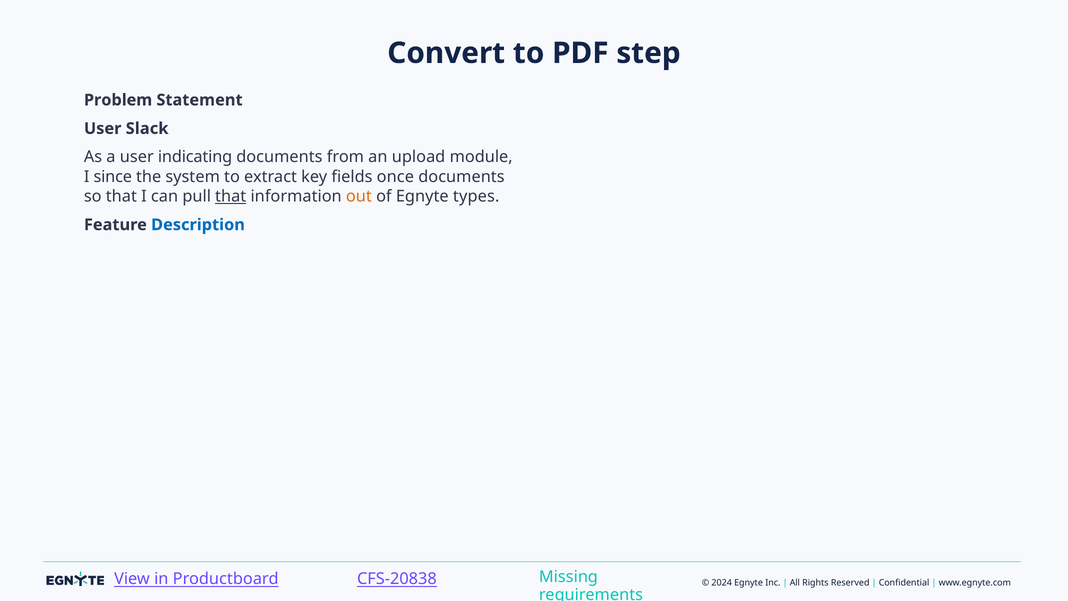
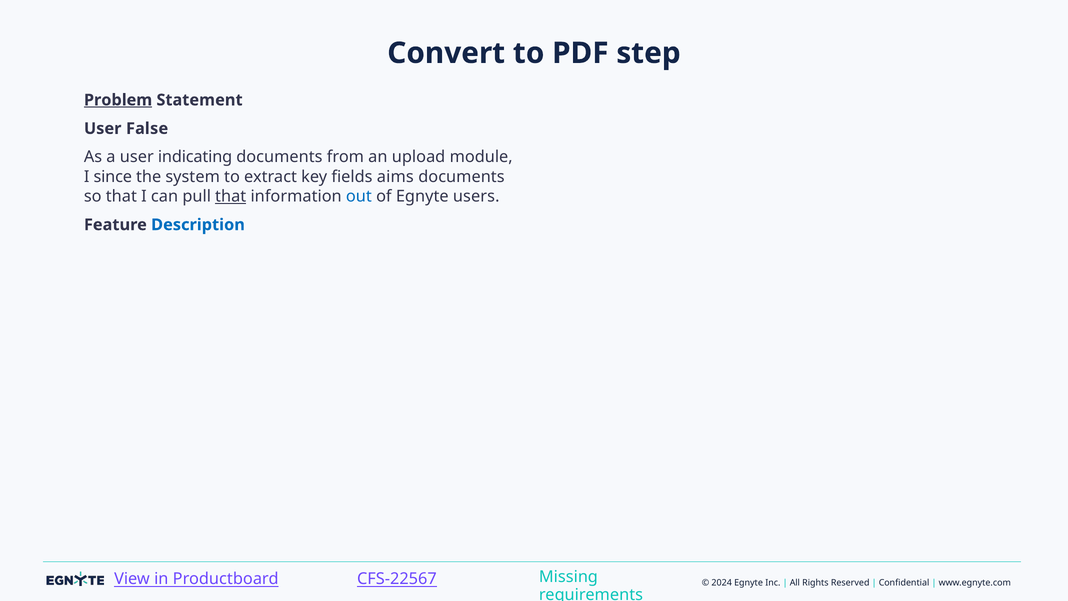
Problem underline: none -> present (118, 100)
Slack: Slack -> False (147, 128)
once: once -> aims (395, 177)
out colour: orange -> blue (359, 196)
types: types -> users (476, 196)
CFS-20838: CFS-20838 -> CFS-22567 (397, 579)
